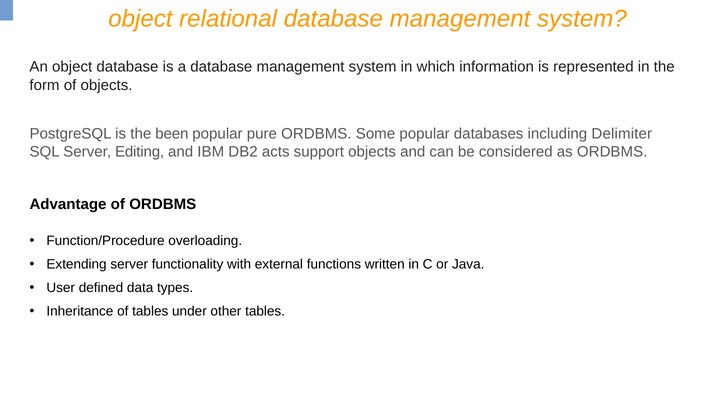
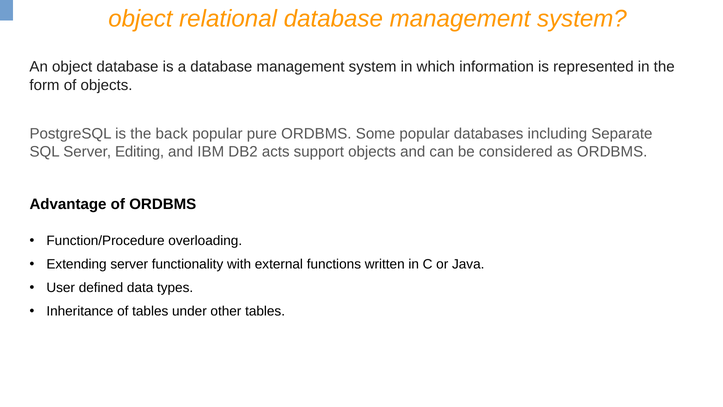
been: been -> back (172, 134)
Delimiter: Delimiter -> Separate (622, 134)
